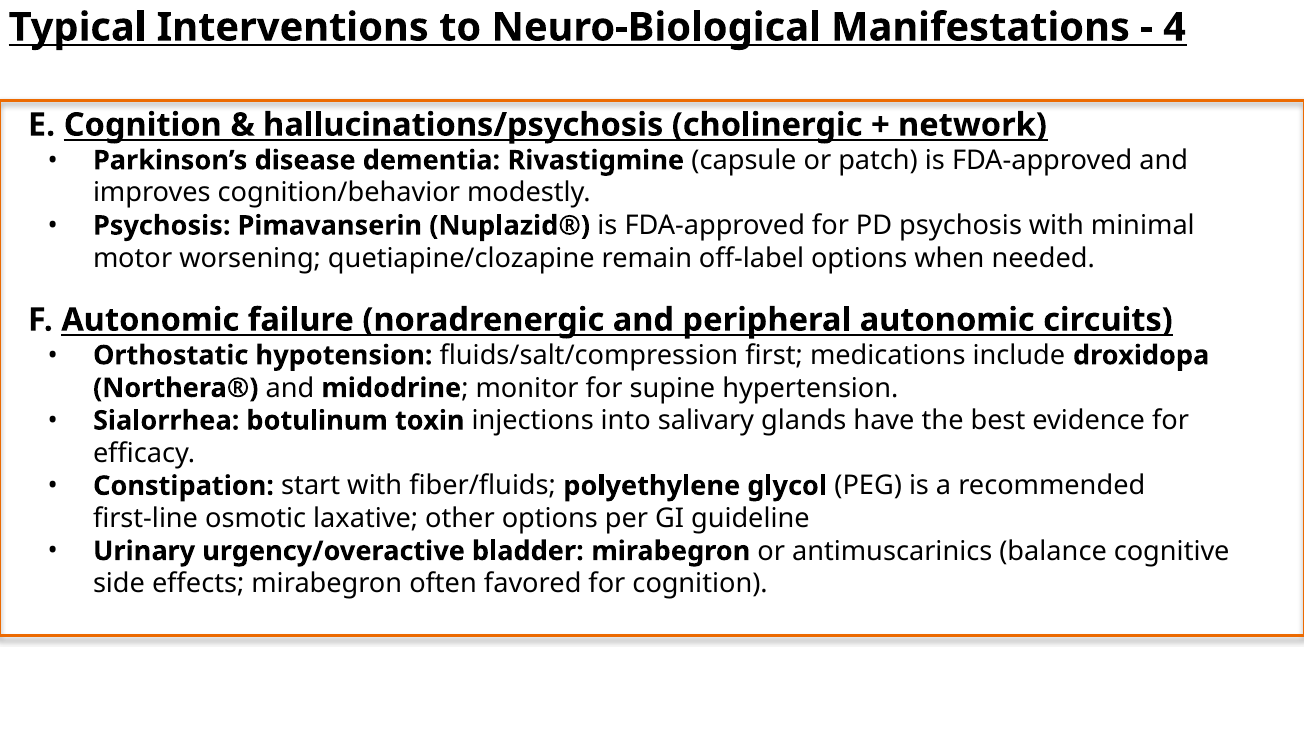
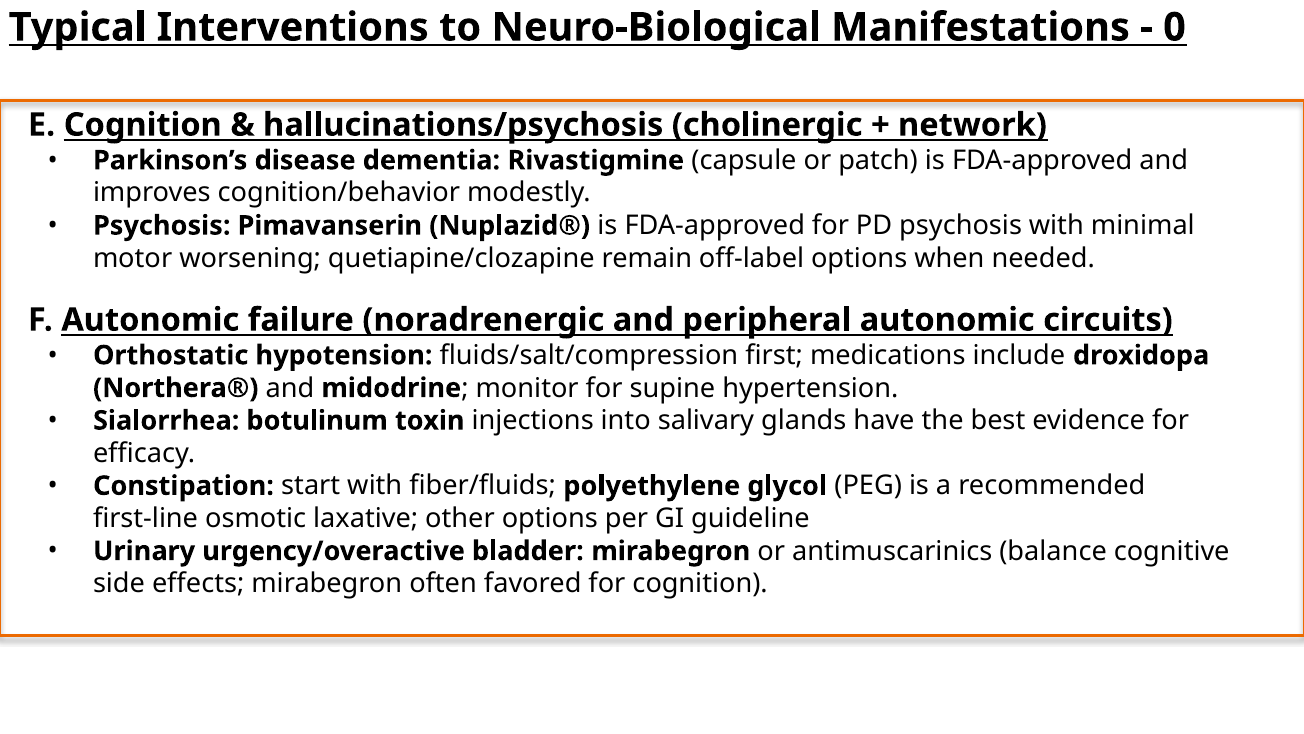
4: 4 -> 0 (1174, 27)
